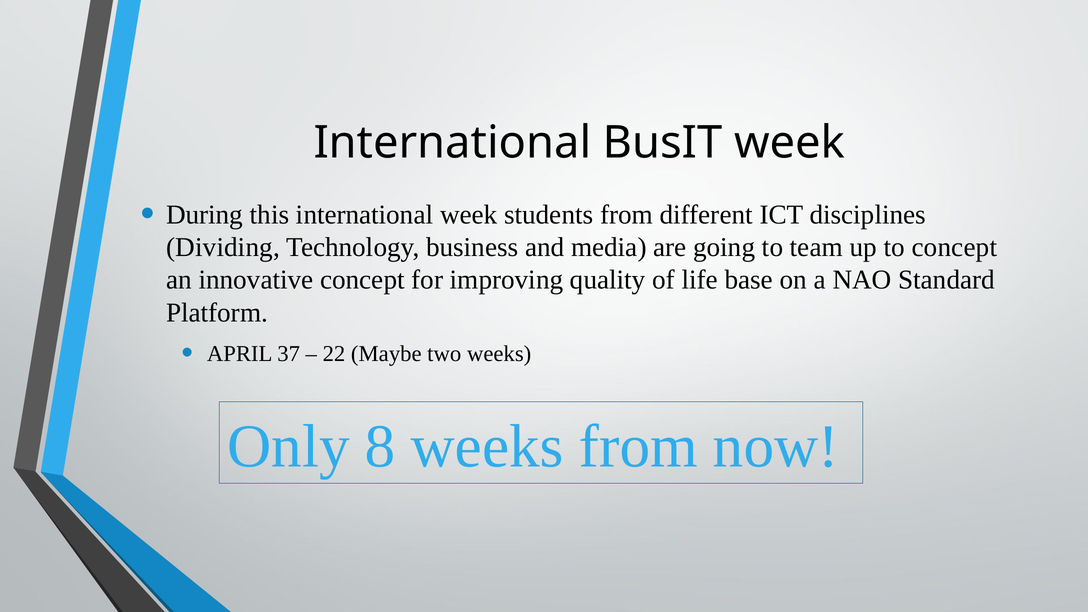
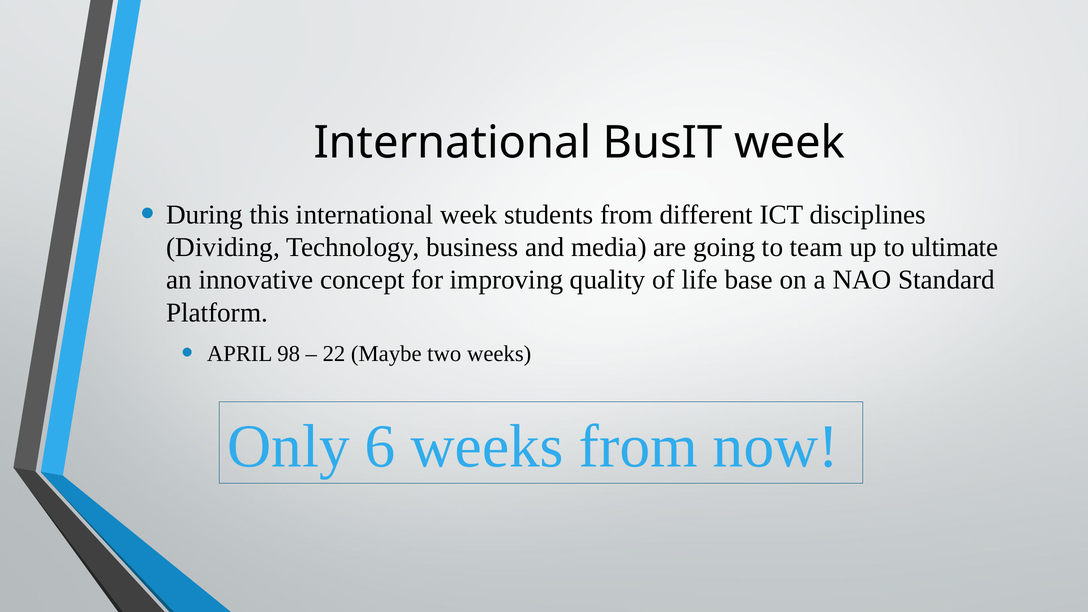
to concept: concept -> ultimate (955, 247)
37: 37 -> 98 (289, 354)
8: 8 -> 6 (380, 447)
